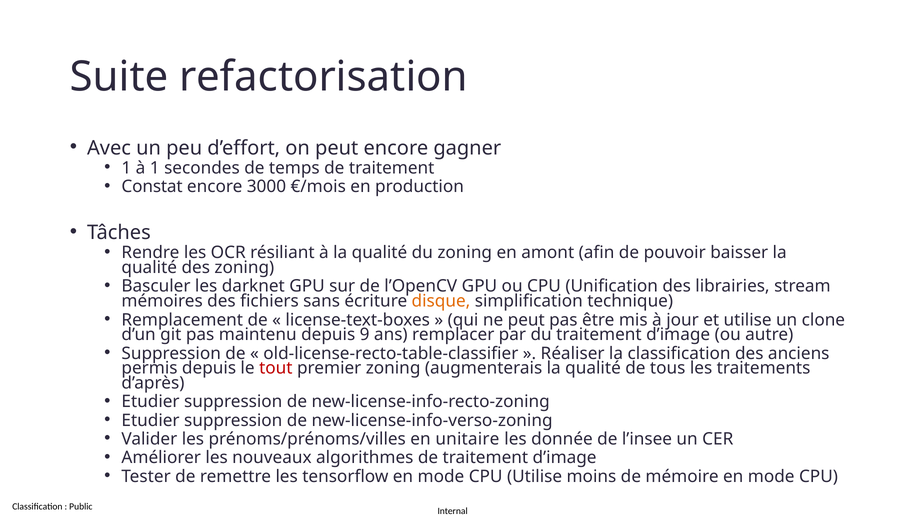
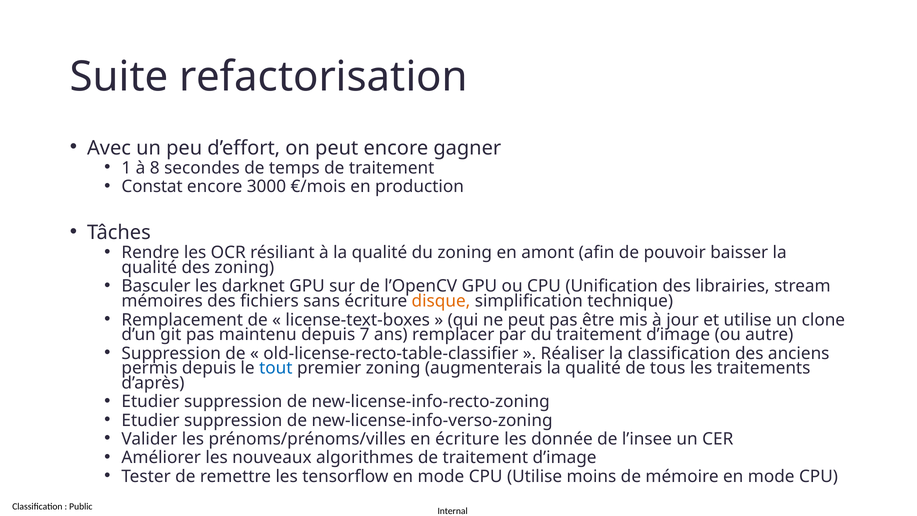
à 1: 1 -> 8 (155, 168)
9: 9 -> 7 (365, 335)
tout colour: red -> blue (276, 368)
en unitaire: unitaire -> écriture (467, 439)
